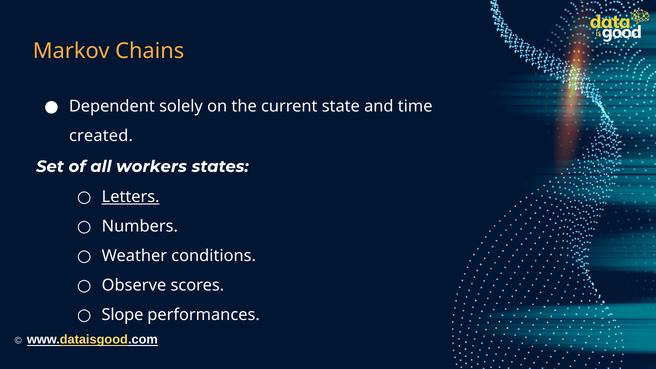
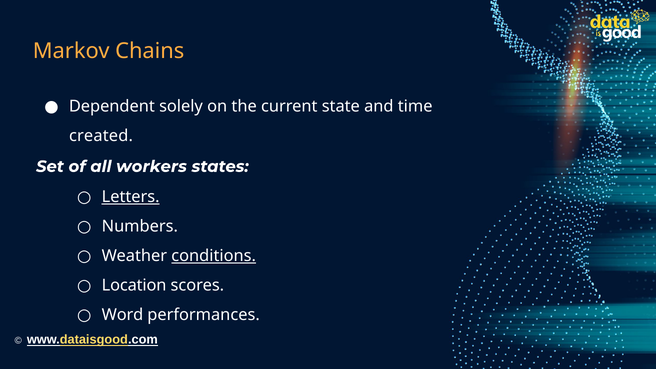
conditions underline: none -> present (214, 256)
Observe: Observe -> Location (134, 286)
Slope: Slope -> Word (122, 315)
